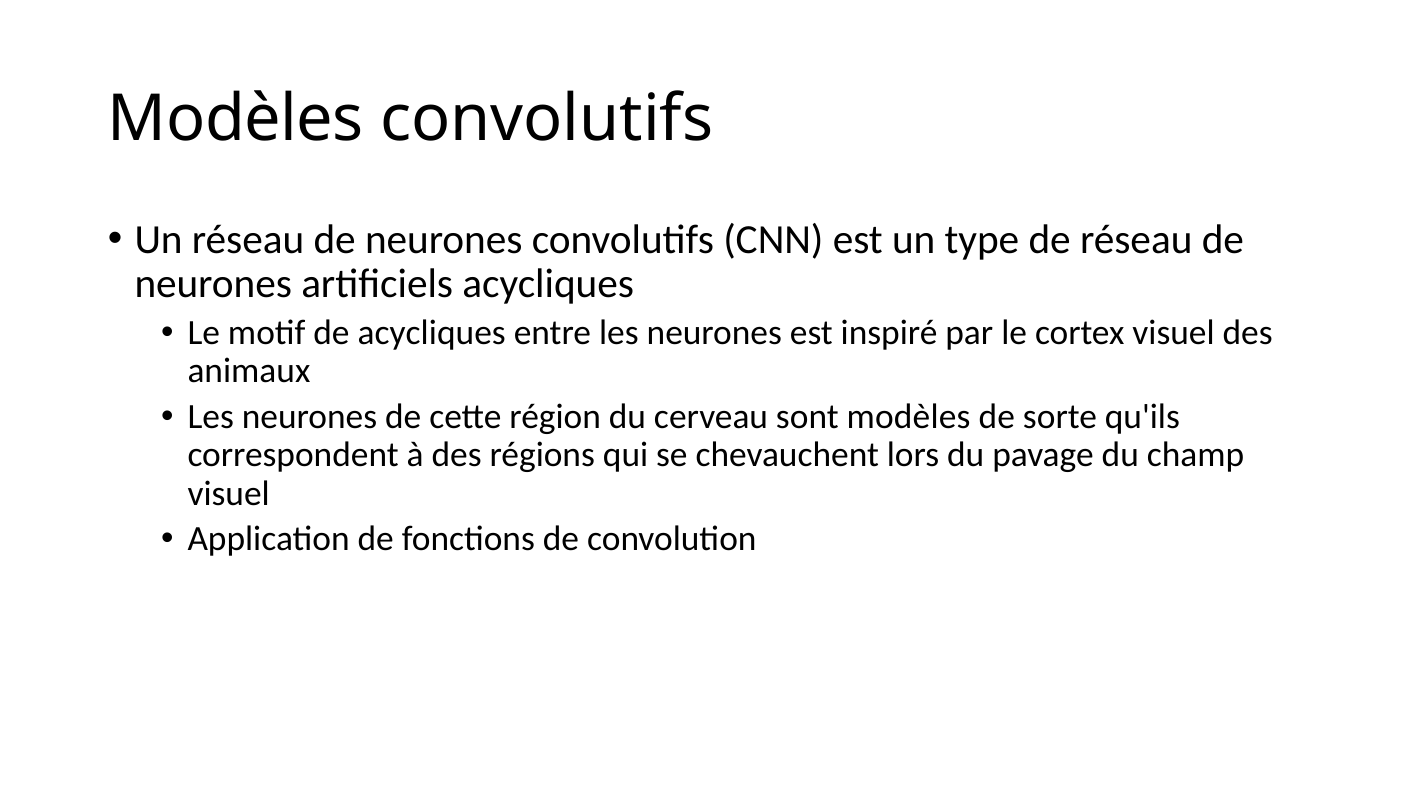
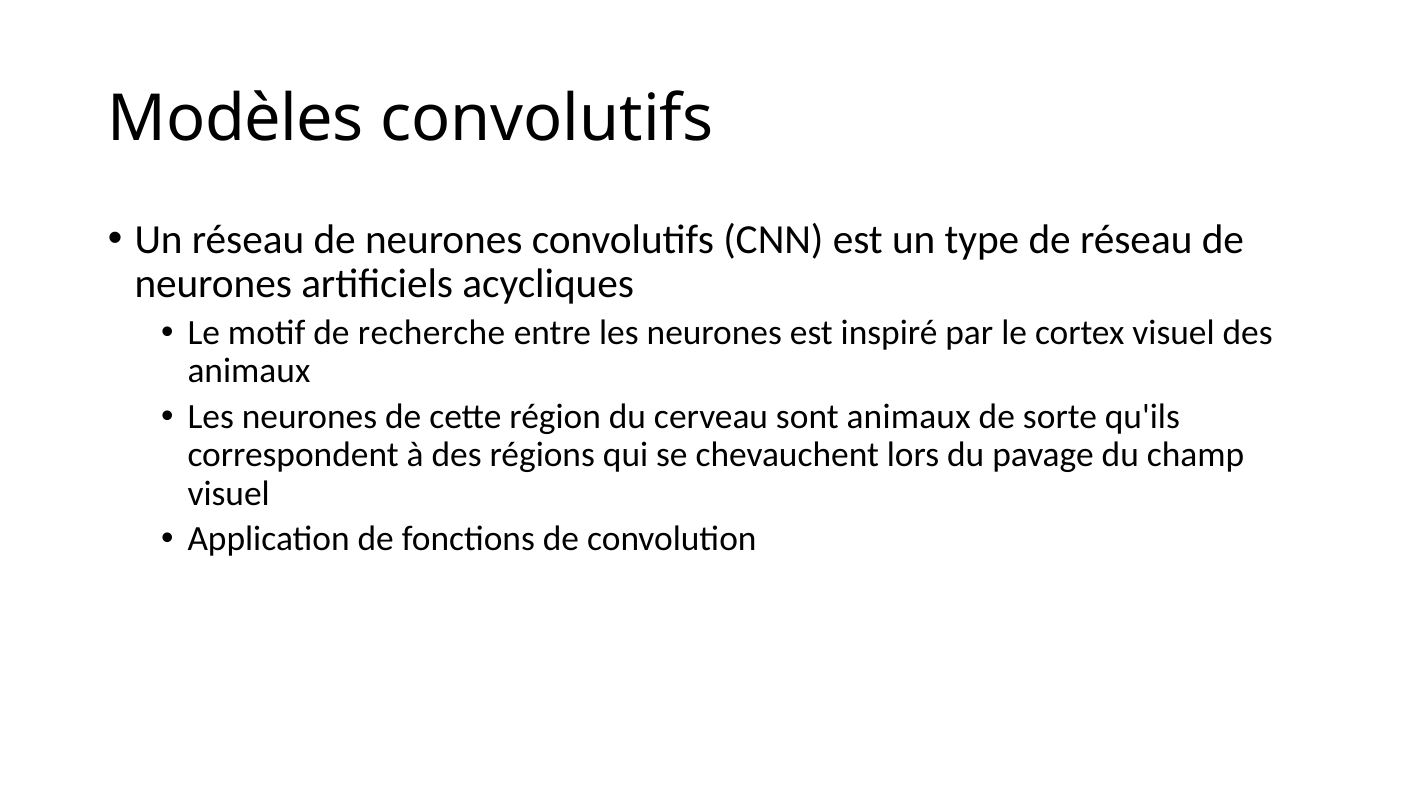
de acycliques: acycliques -> recherche (432, 333)
sont modèles: modèles -> animaux (909, 417)
